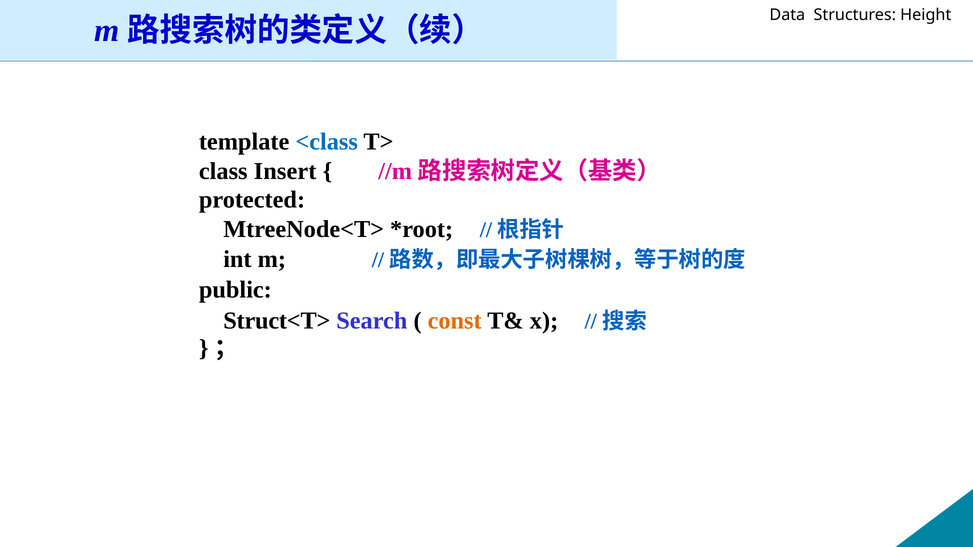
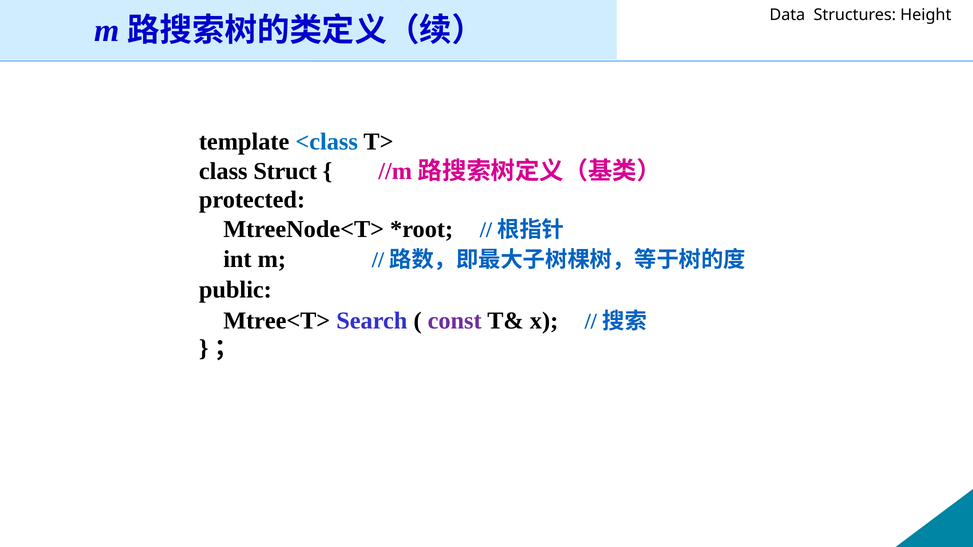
Insert: Insert -> Struct (285, 172)
Struct<T>: Struct<T> -> Mtree<T> (277, 321)
const colour: orange -> purple (455, 321)
